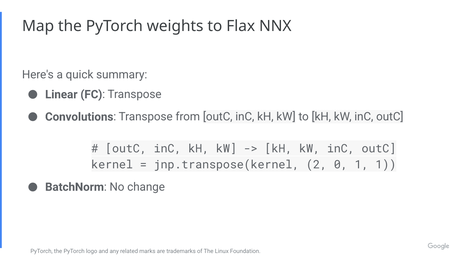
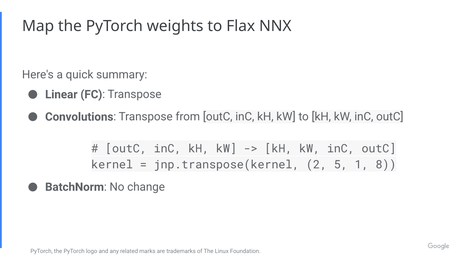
0: 0 -> 5 (341, 165)
1 1: 1 -> 8 (386, 165)
